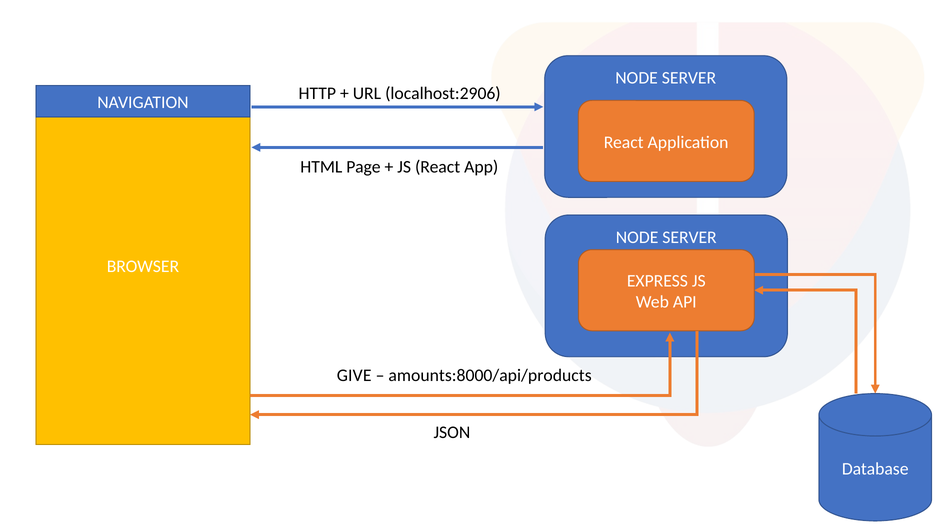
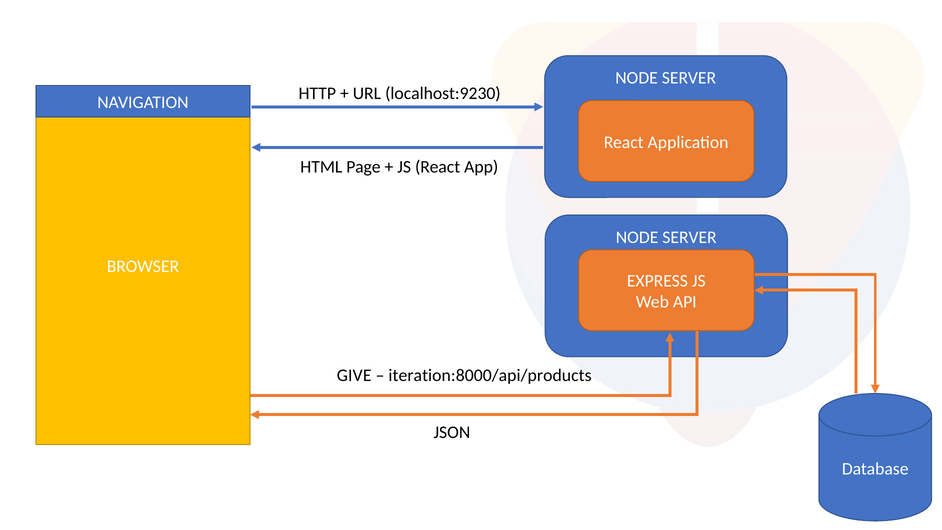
localhost:2906: localhost:2906 -> localhost:9230 (443, 94)
amounts:8000/api/products: amounts:8000/api/products -> iteration:8000/api/products (490, 375)
